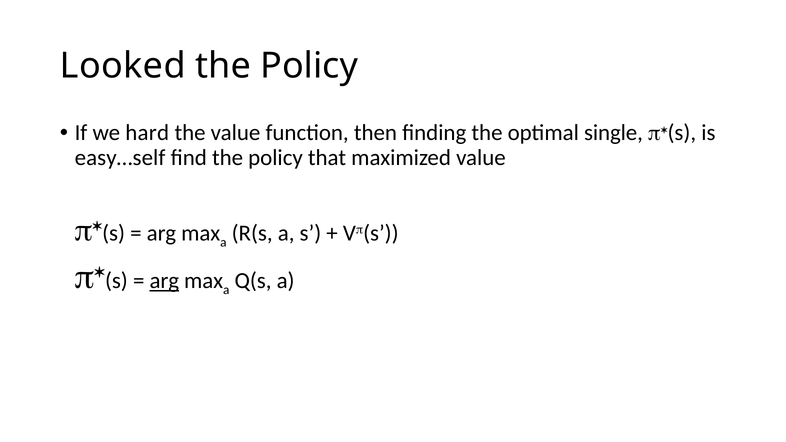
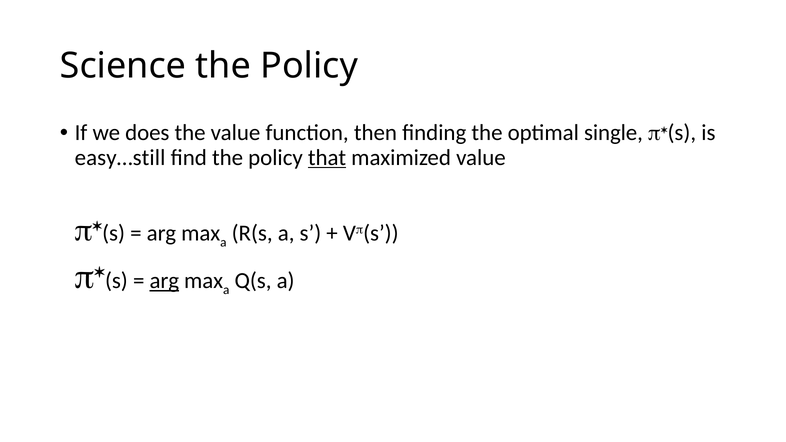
Looked: Looked -> Science (123, 66)
hard: hard -> does (147, 133)
easy…self: easy…self -> easy…still (120, 158)
that underline: none -> present (327, 158)
